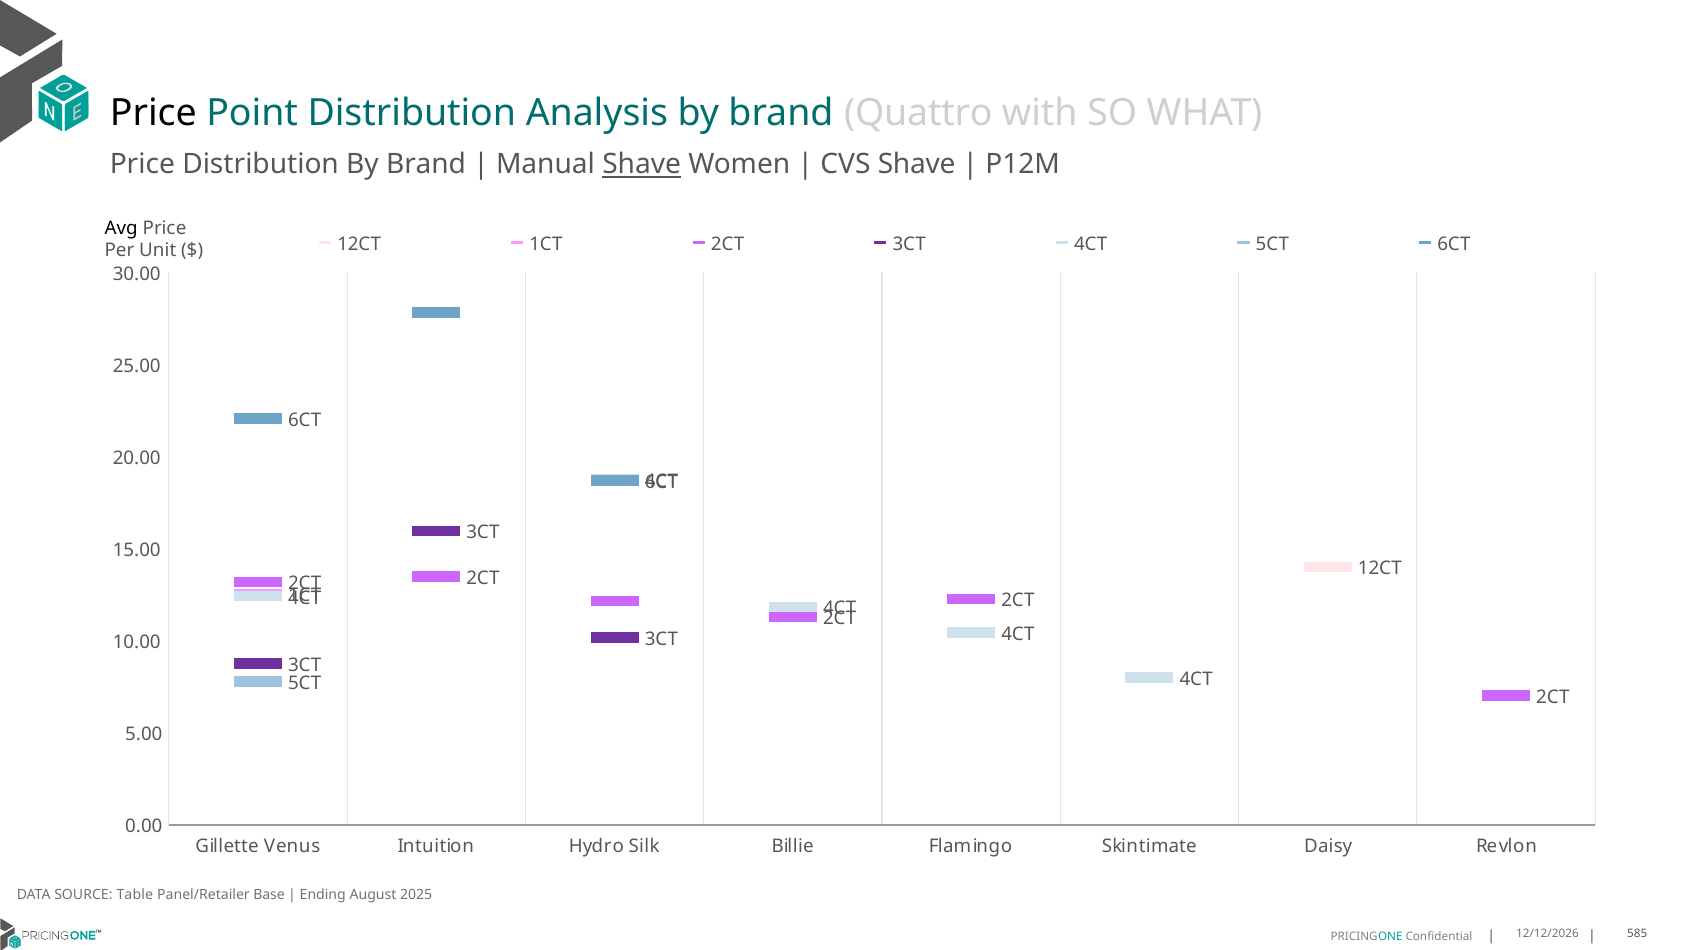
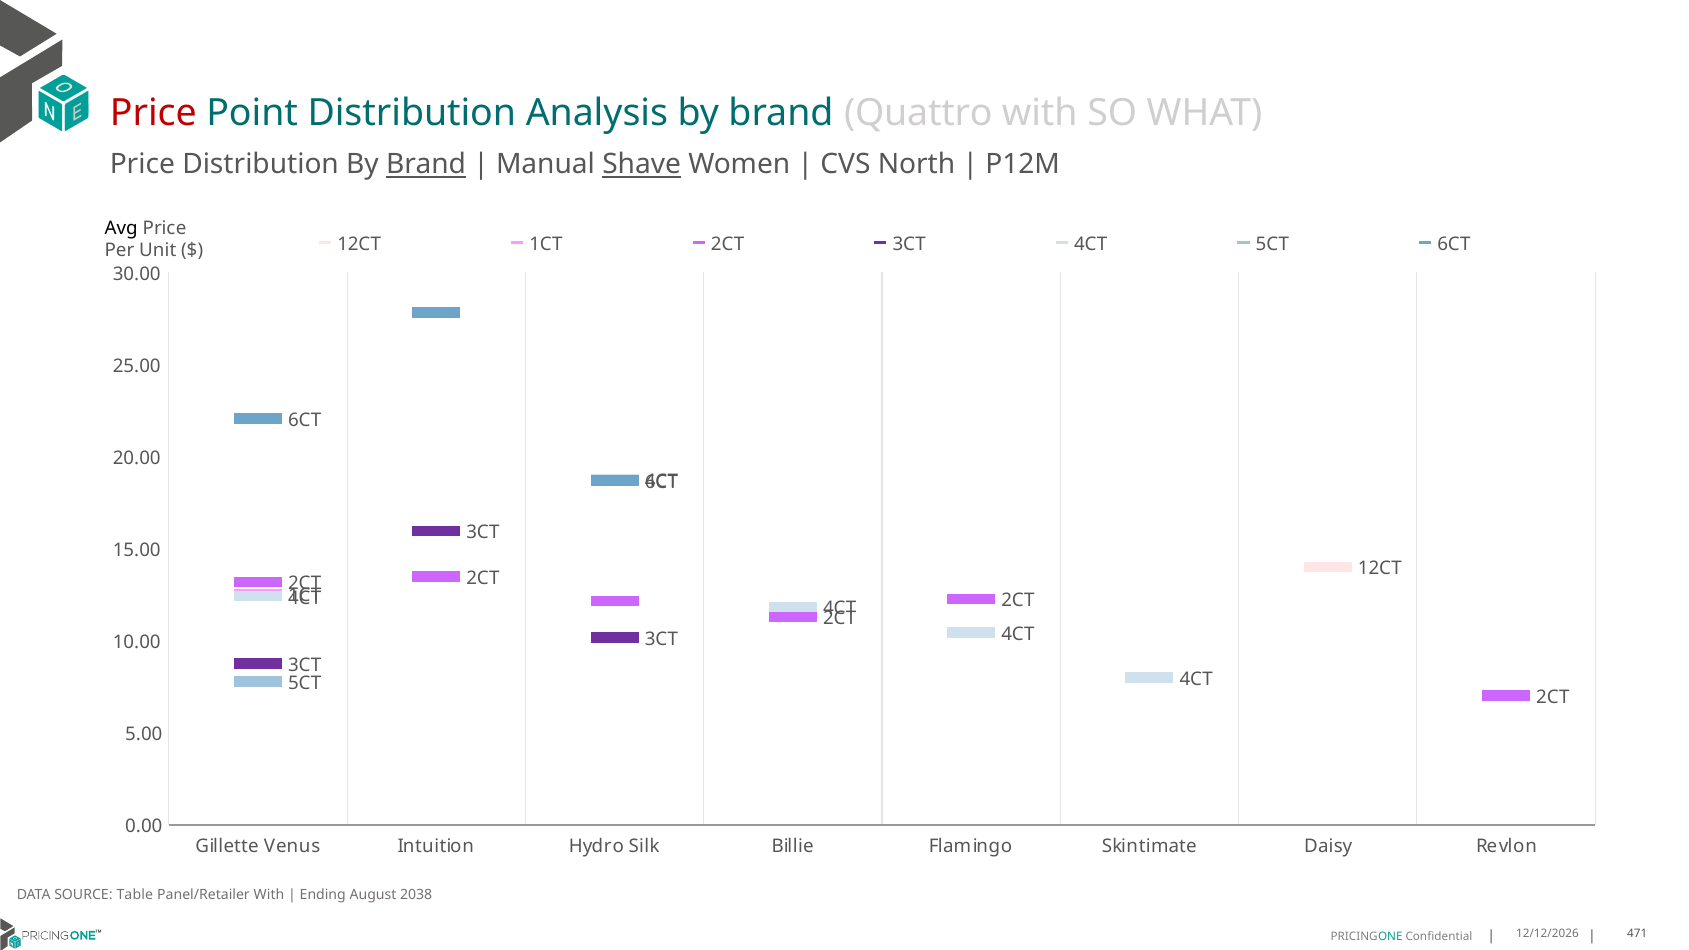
Price colour: black -> red (153, 114)
Brand underline: none -> present (426, 165)
CVS Shave: Shave -> North (917, 165)
Panel/Retailer Base: Base -> With (269, 895)
2025: 2025 -> 2038 (416, 895)
585: 585 -> 471 (1637, 934)
